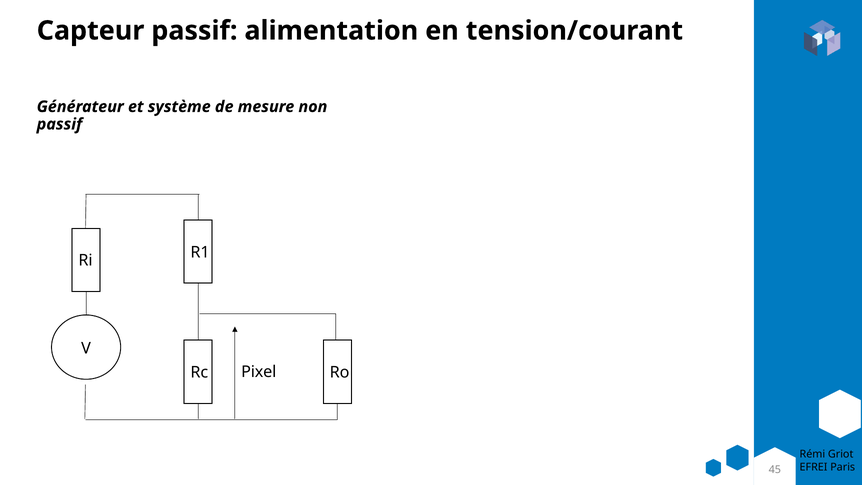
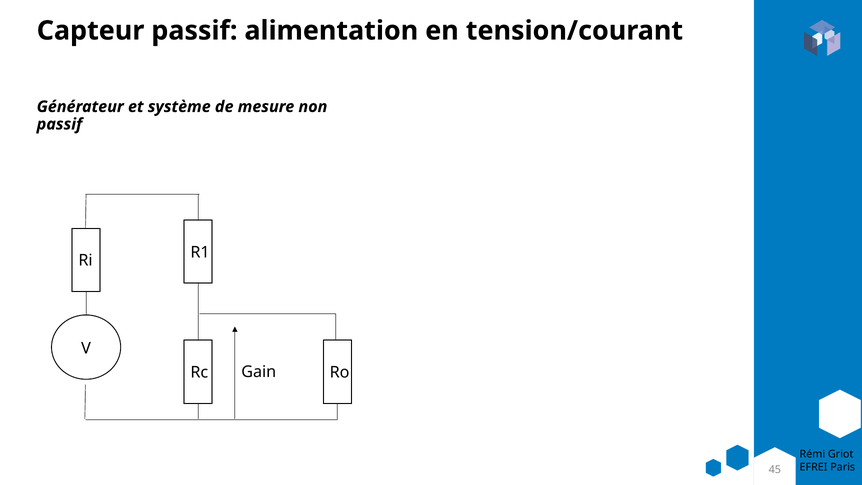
Pixel: Pixel -> Gain (259, 372)
